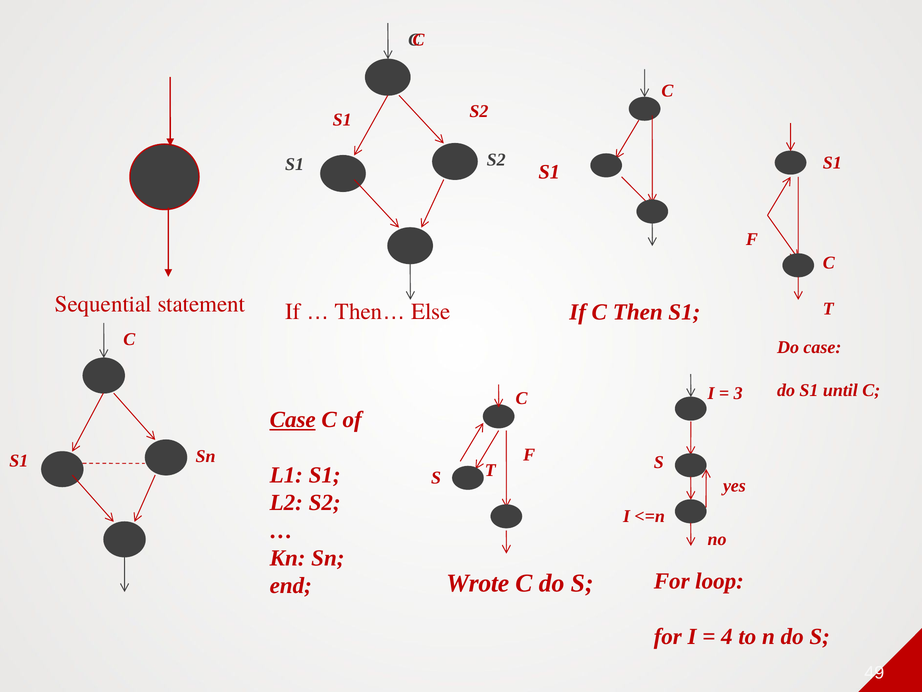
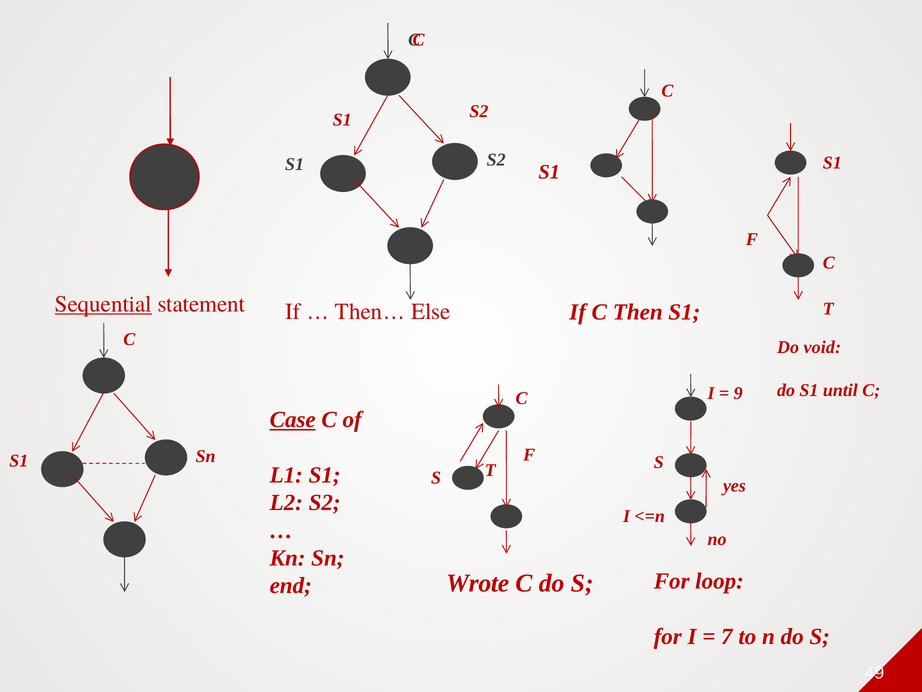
Sequential underline: none -> present (103, 304)
Do case: case -> void (822, 347)
3: 3 -> 9 (738, 393)
4: 4 -> 7 (727, 636)
